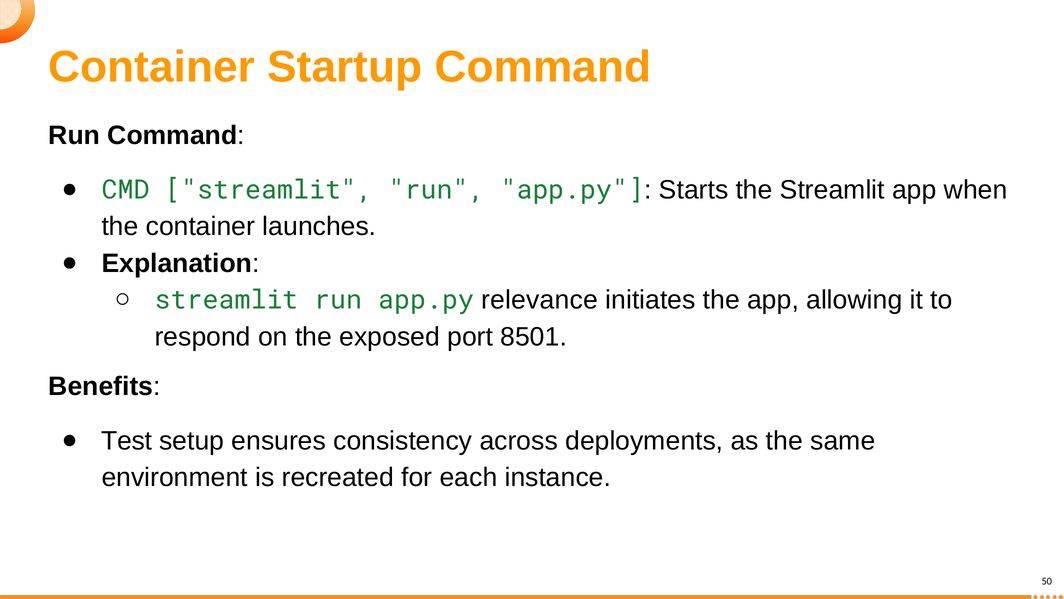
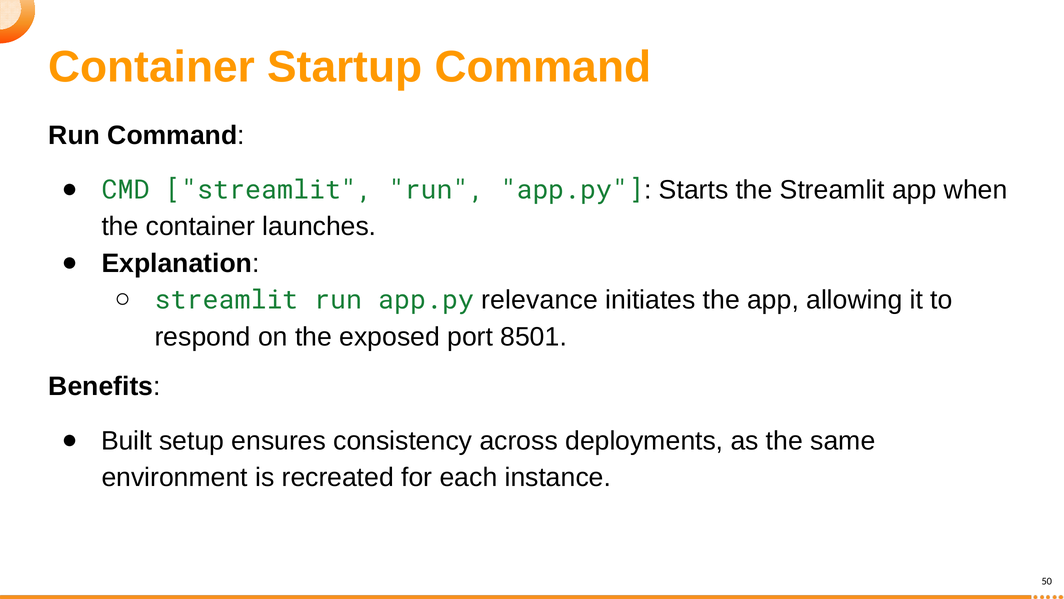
Test: Test -> Built (127, 441)
